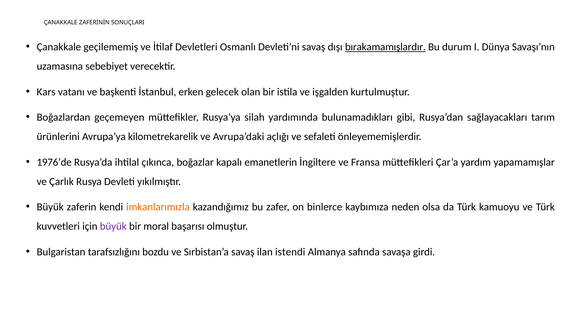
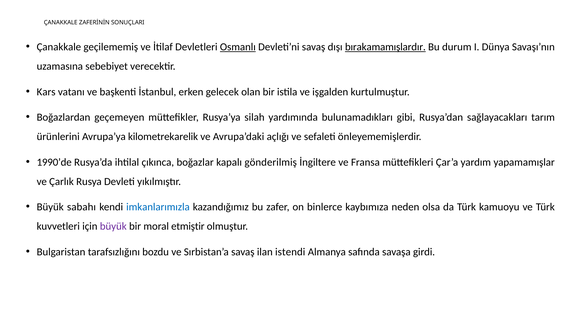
Osmanlı underline: none -> present (238, 47)
1976’de: 1976’de -> 1990’de (54, 162)
emanetlerin: emanetlerin -> gönderilmiş (271, 162)
zaferin: zaferin -> sabahı (81, 207)
imkanlarımızla colour: orange -> blue (158, 207)
başarısı: başarısı -> etmiştir (188, 226)
